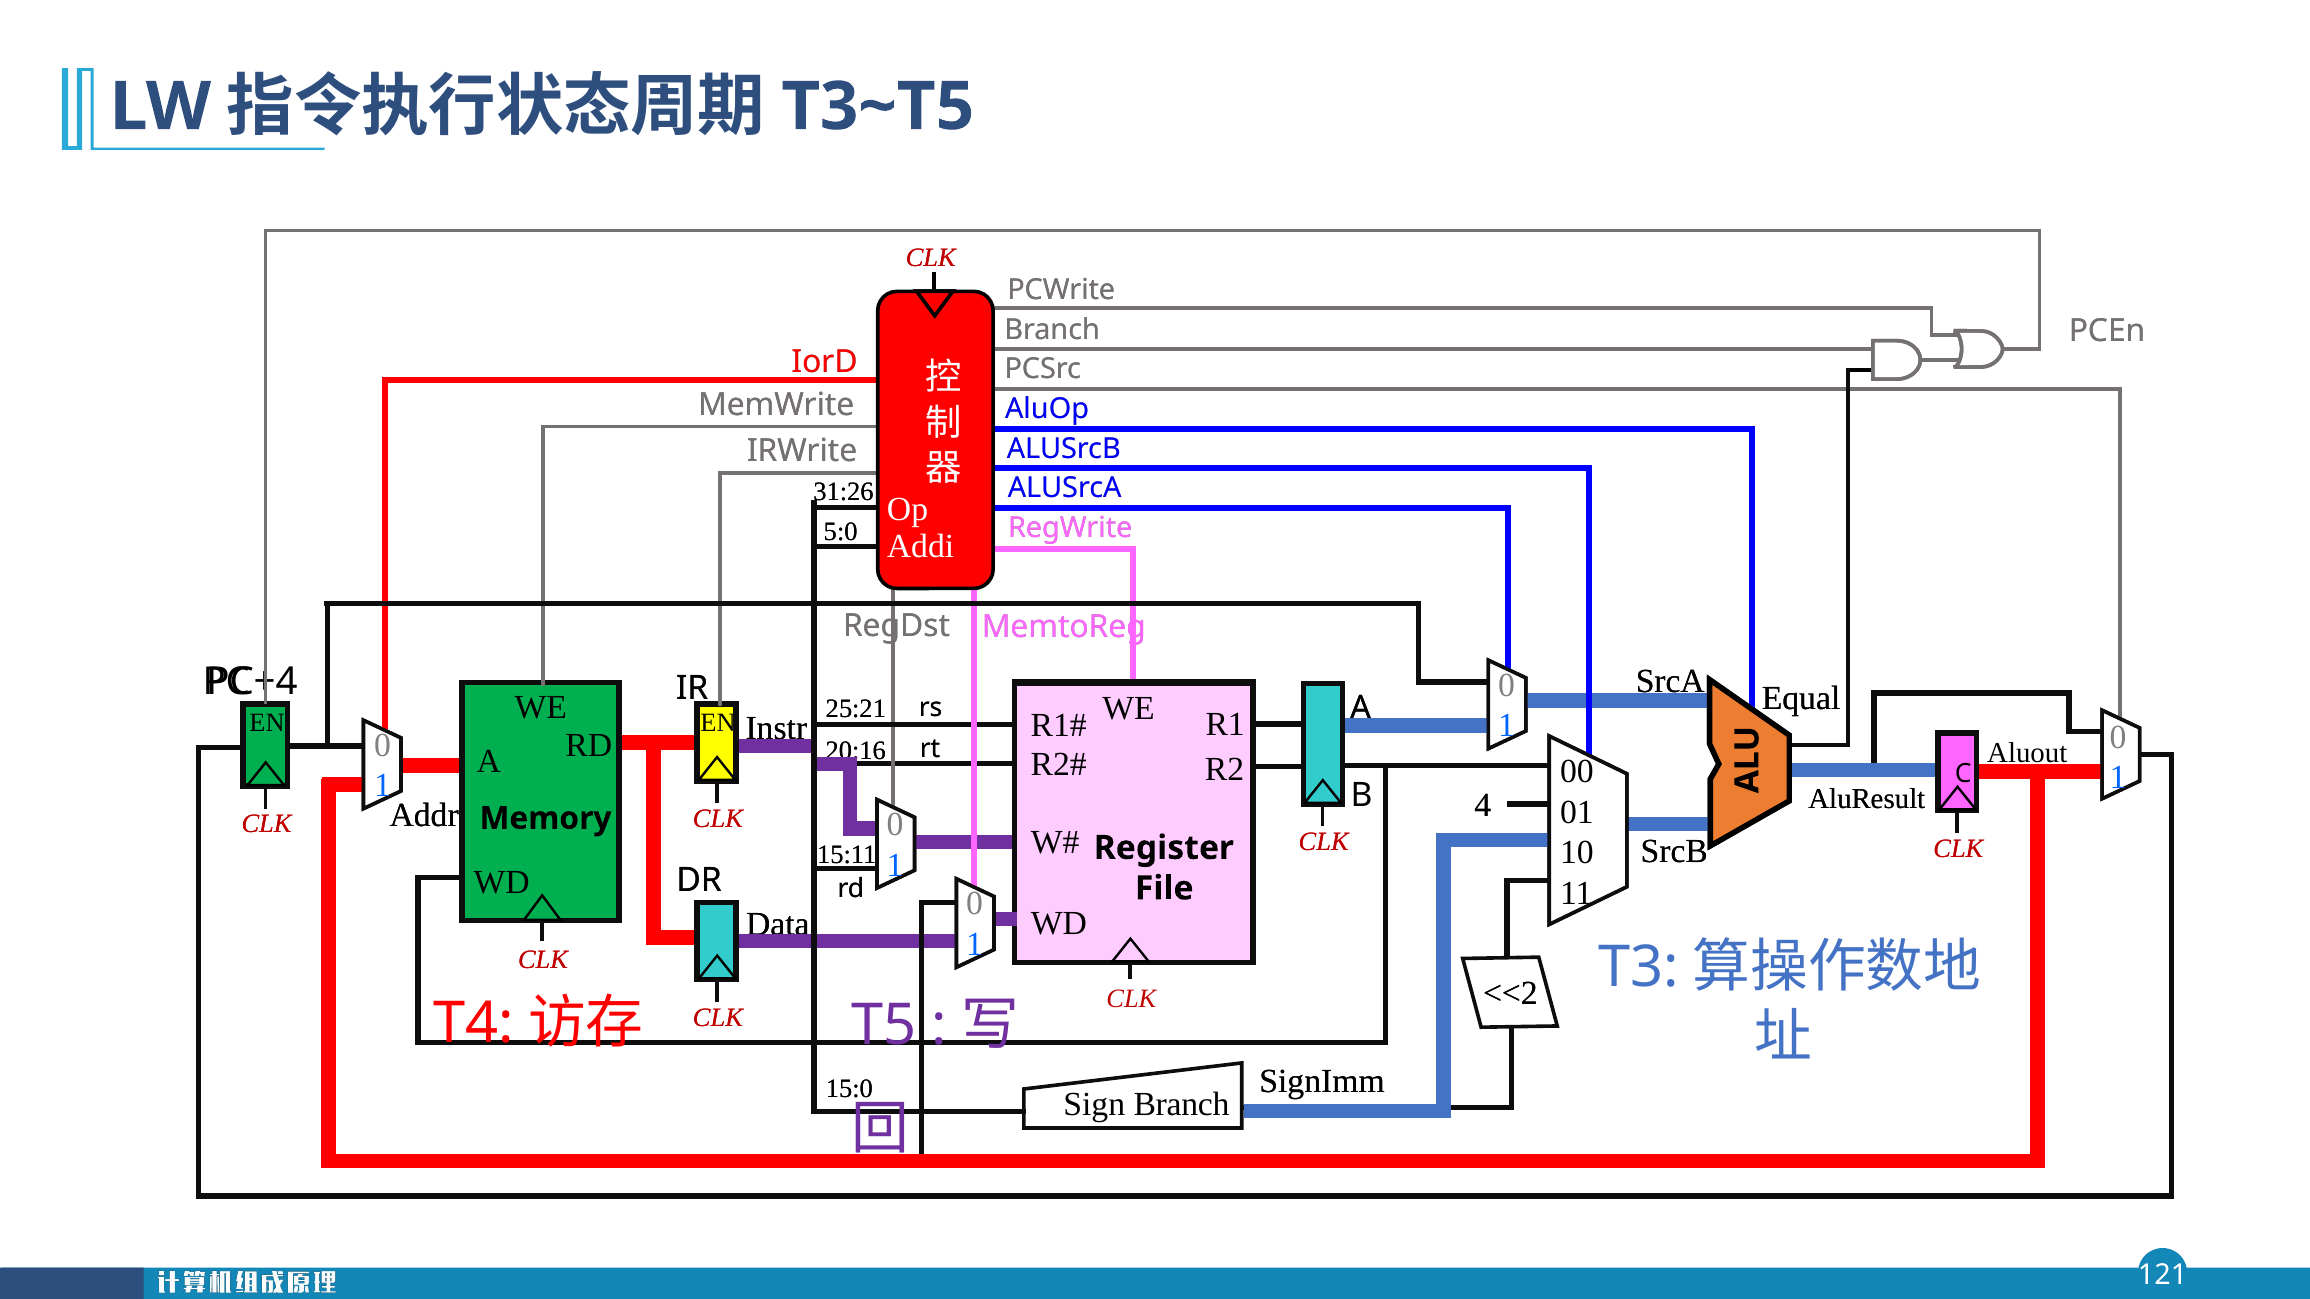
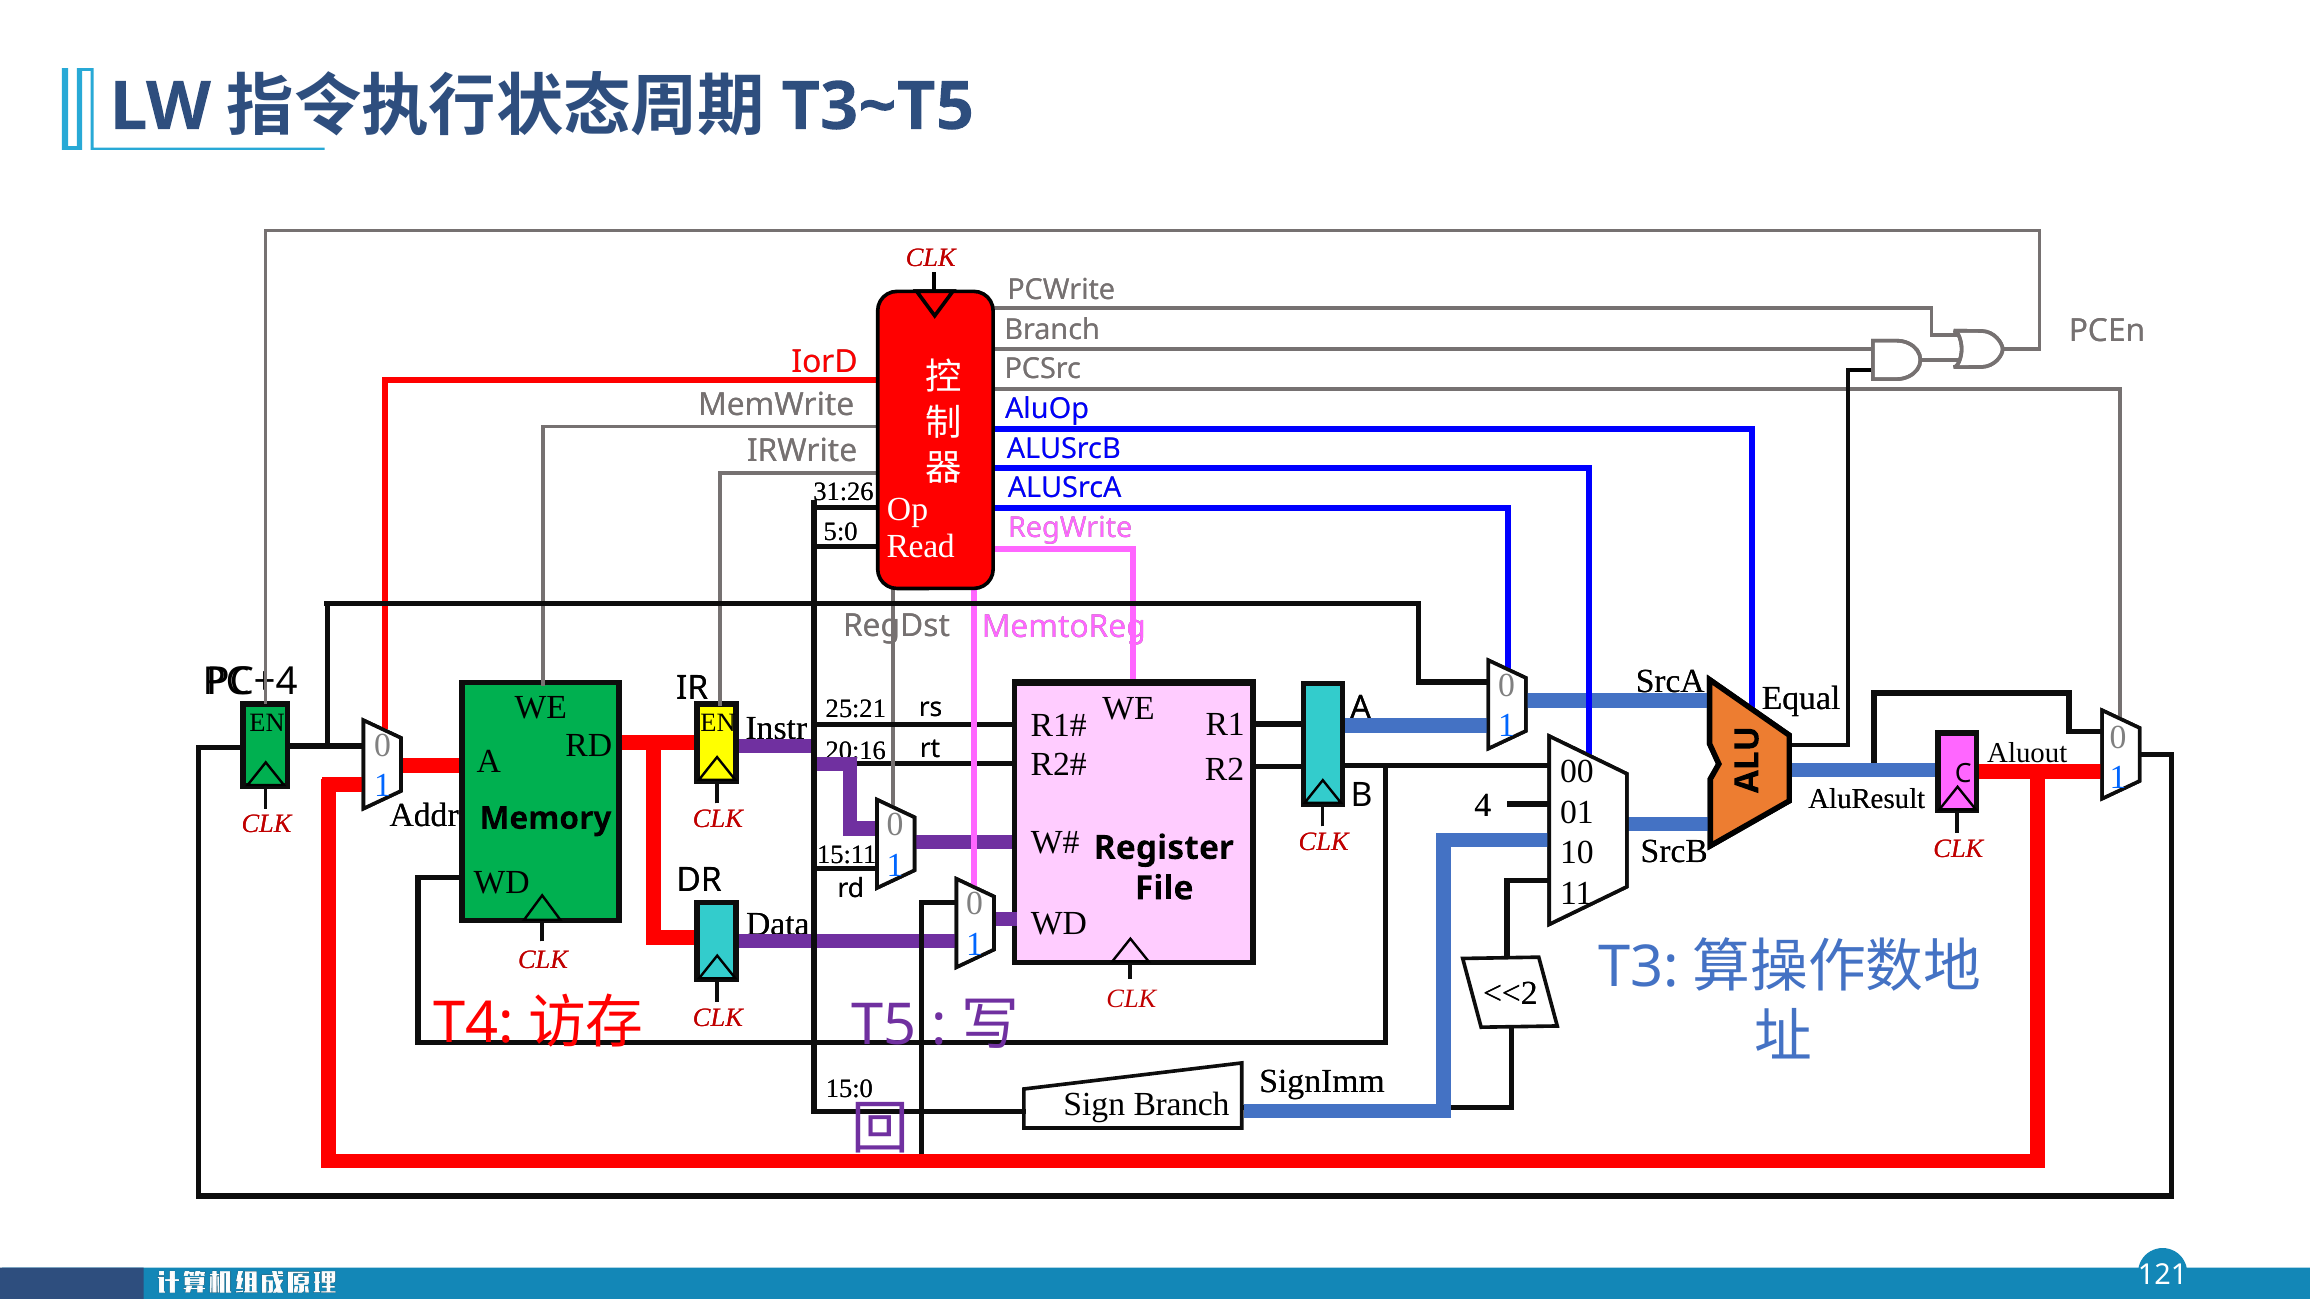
Addi: Addi -> Read (921, 547)
